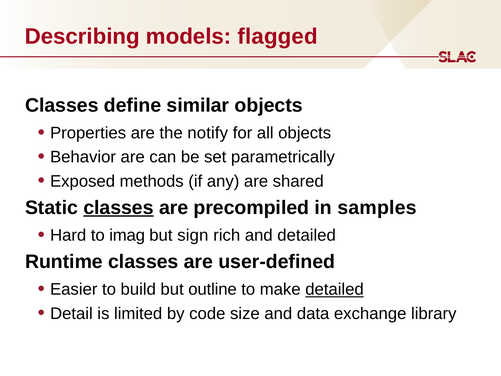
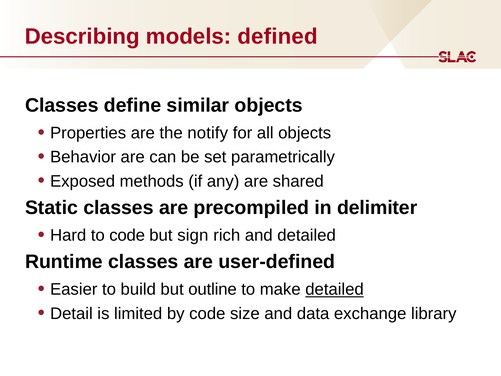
flagged: flagged -> defined (278, 37)
classes underline: present -> none (118, 208)
samples: samples -> delimiter (377, 208)
to imag: imag -> code (127, 235)
